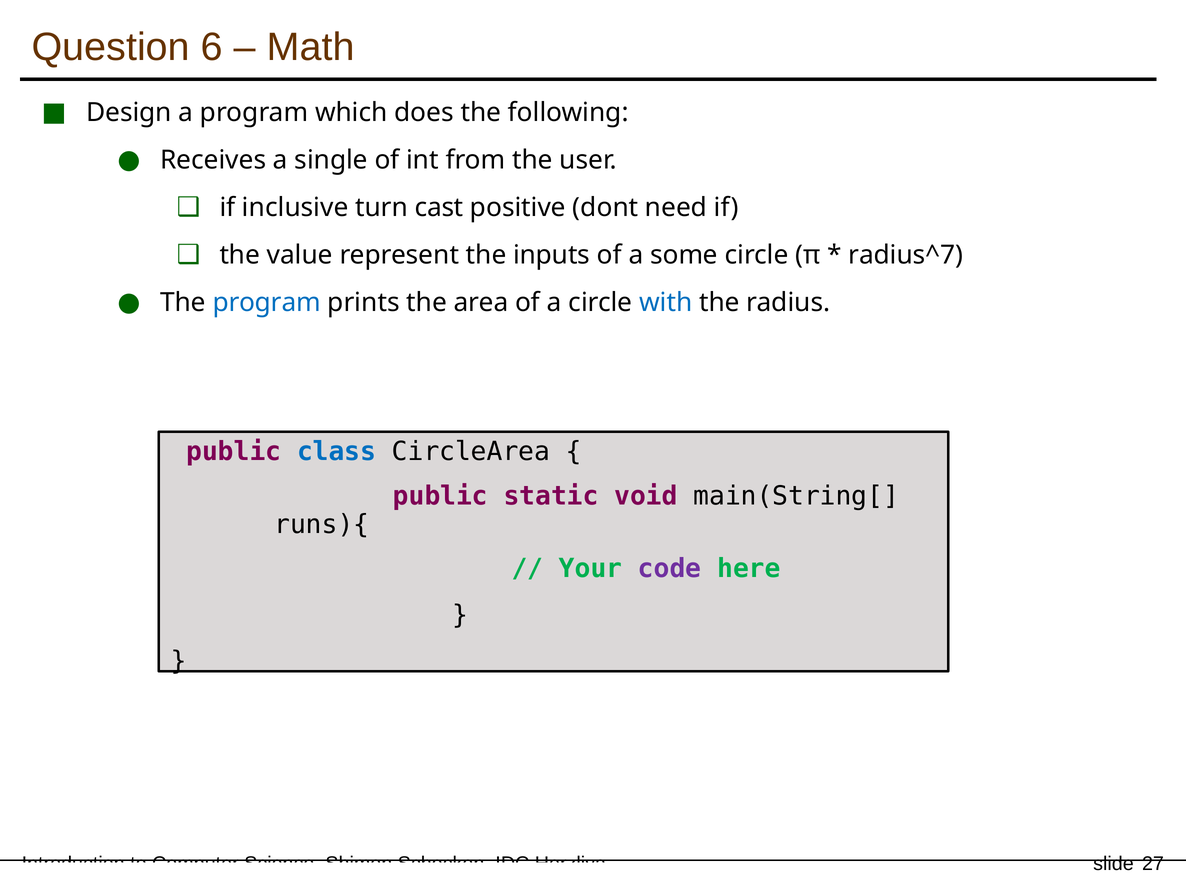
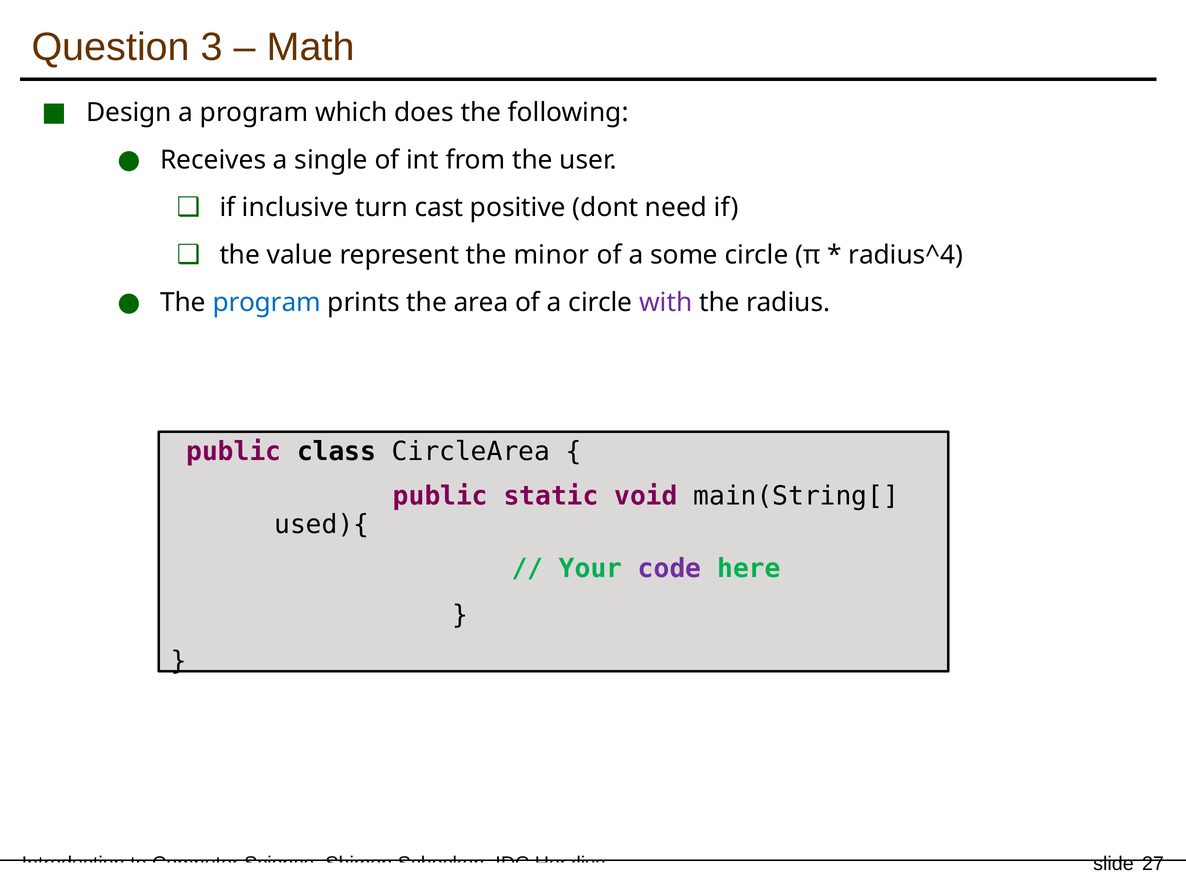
6: 6 -> 3 (212, 47)
inputs: inputs -> minor (551, 255)
radius^7: radius^7 -> radius^4 (906, 255)
with colour: blue -> purple (666, 302)
class colour: blue -> black (337, 451)
runs){: runs){ -> used){ (322, 524)
